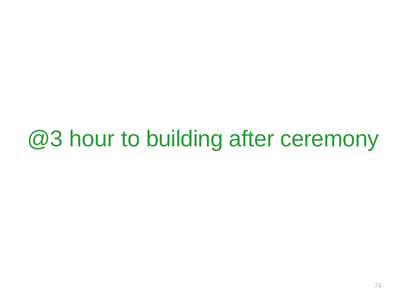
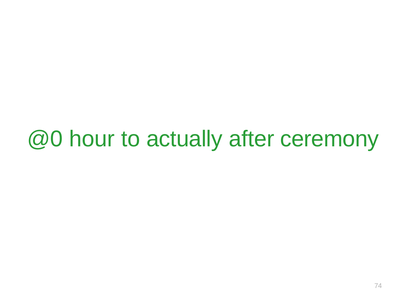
@3: @3 -> @0 (45, 139)
building: building -> actually (185, 139)
